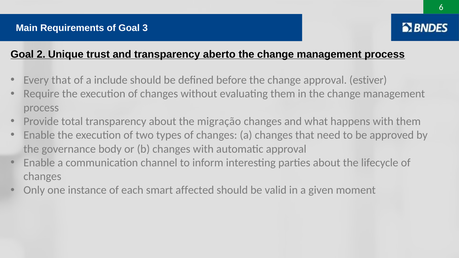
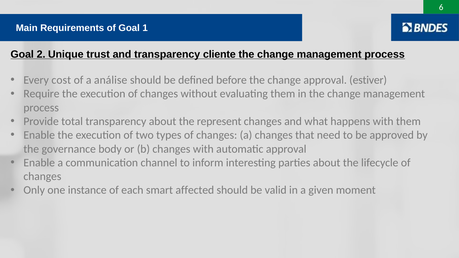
3: 3 -> 1 (145, 28)
aberto: aberto -> cliente (219, 54)
Every that: that -> cost (61, 80)
include: include -> análise (111, 80)
migração: migração -> represent (219, 121)
